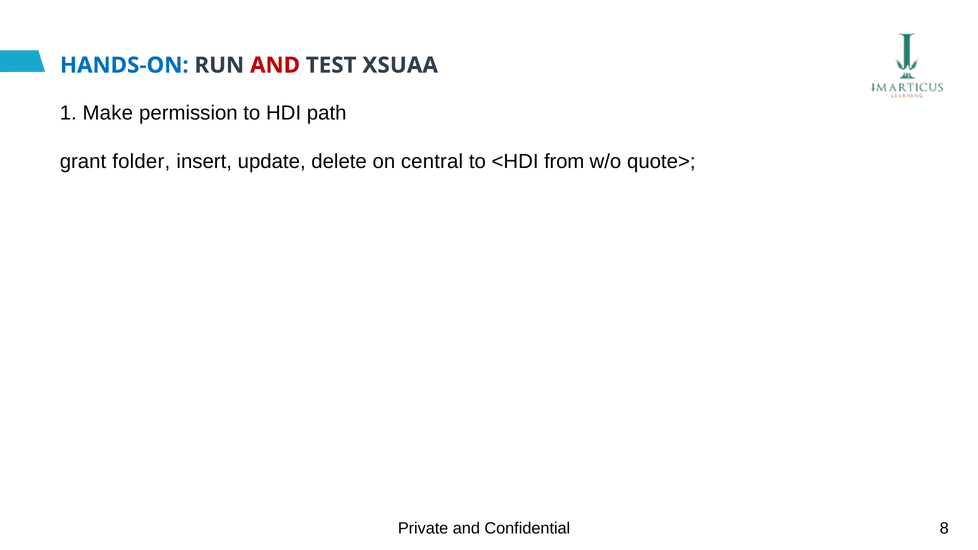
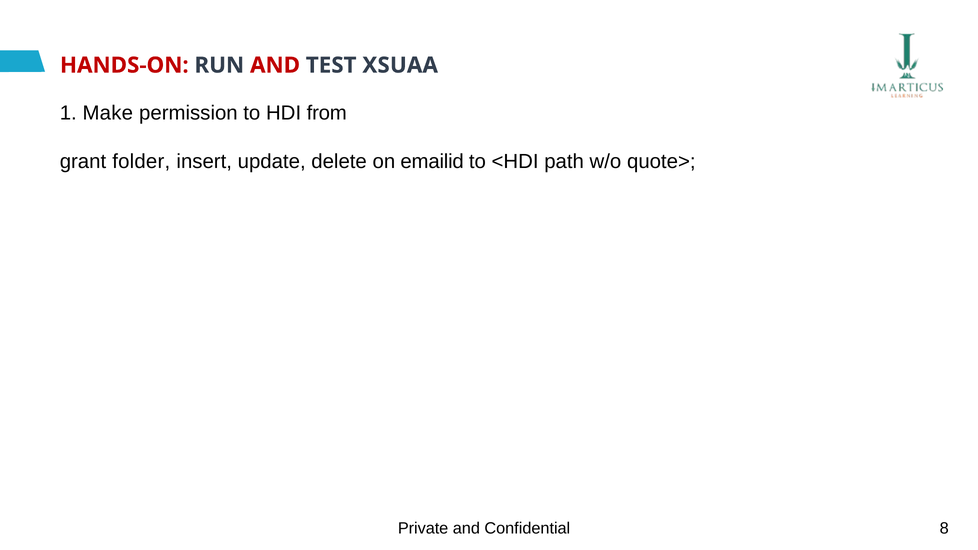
HANDS-ON colour: blue -> red (124, 65)
path: path -> from (327, 113)
central: central -> emailid (432, 162)
from: from -> path (564, 162)
